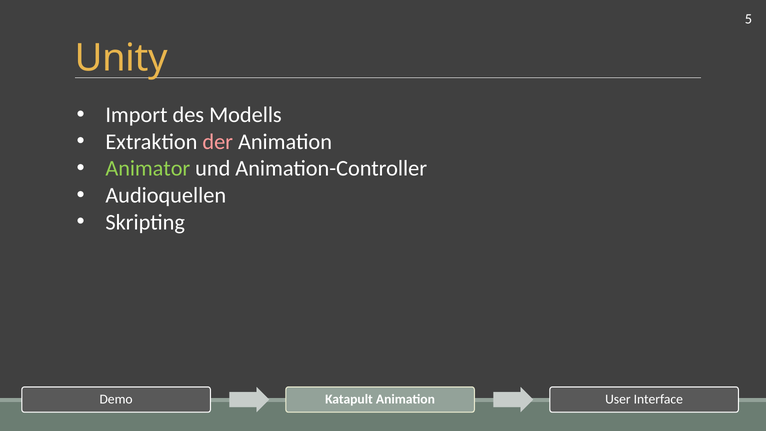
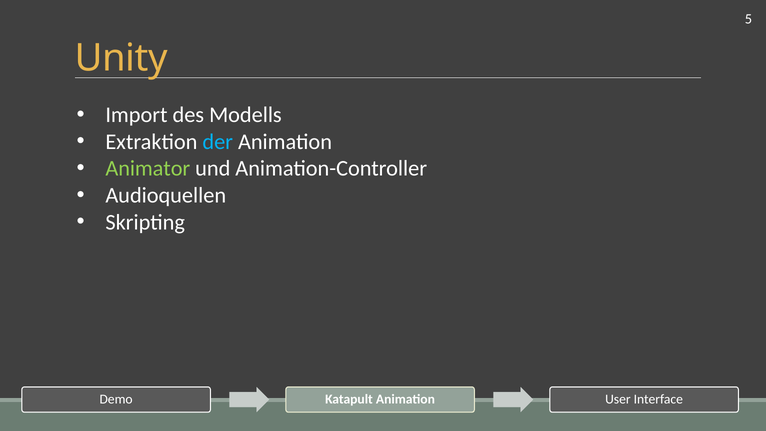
der colour: pink -> light blue (218, 142)
